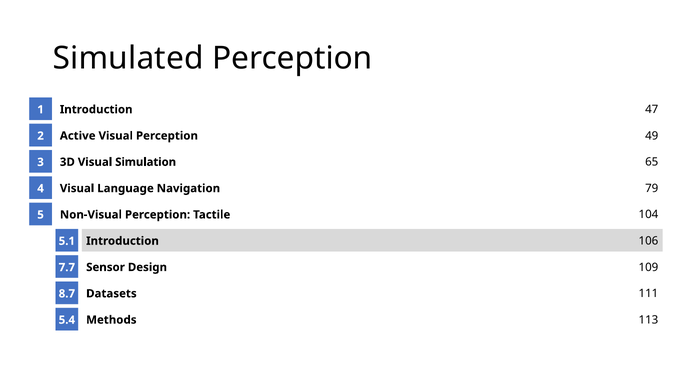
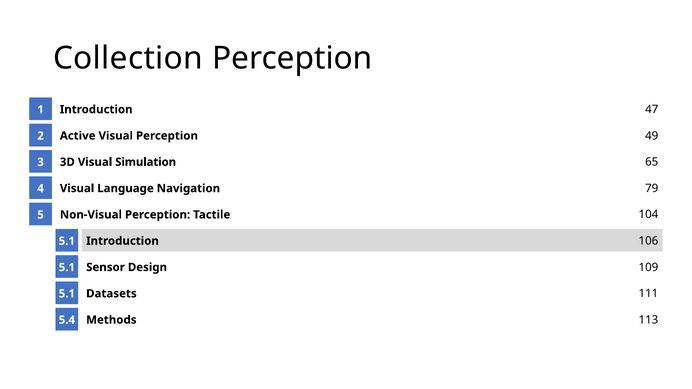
Simulated: Simulated -> Collection (128, 58)
7.7: 7.7 -> 5.1 (67, 268)
8.7: 8.7 -> 5.1 (67, 294)
